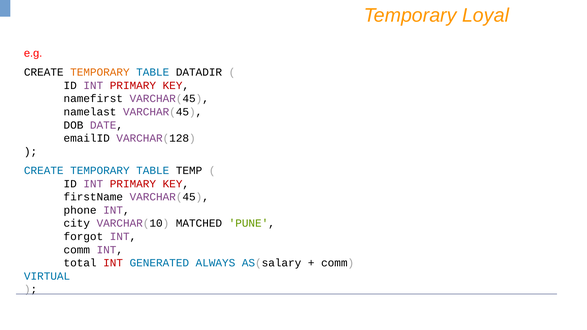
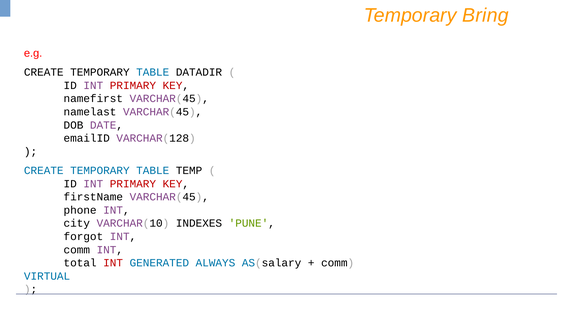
Loyal: Loyal -> Bring (485, 15)
TEMPORARY colour: orange -> black (100, 72)
MATCHED: MATCHED -> INDEXES (199, 223)
